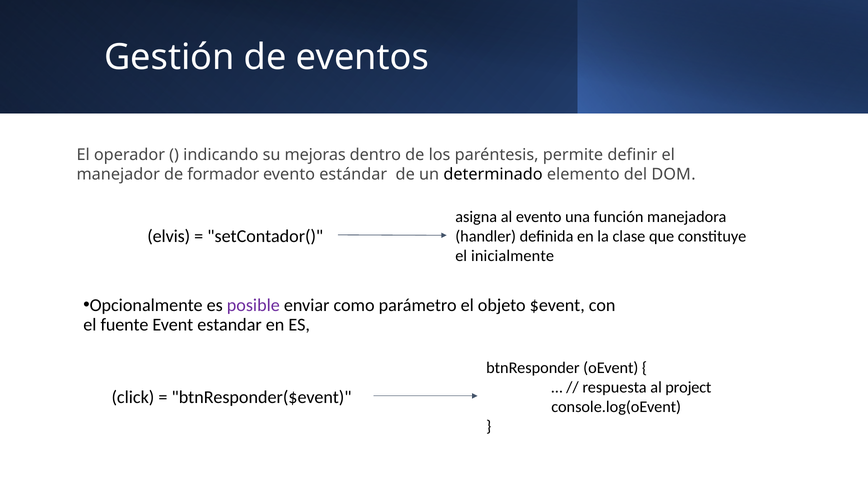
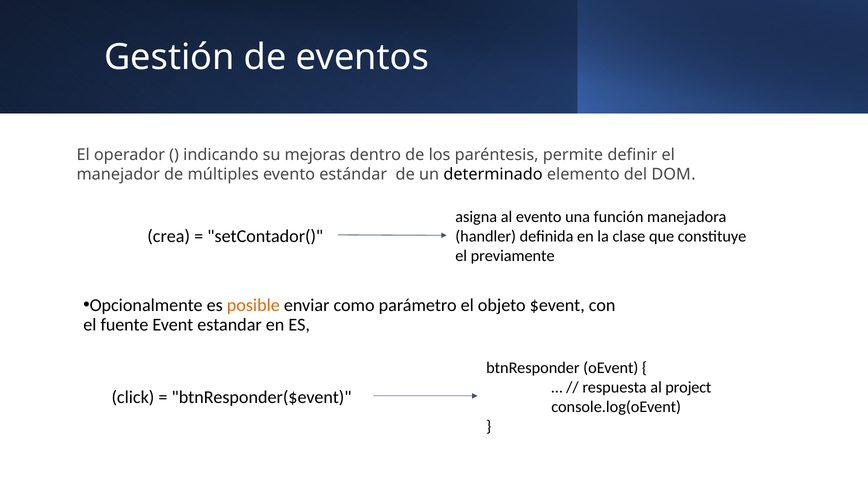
formador: formador -> múltiples (223, 175)
elvis: elvis -> crea (169, 236)
inicialmente: inicialmente -> previamente (513, 256)
posible colour: purple -> orange (253, 305)
